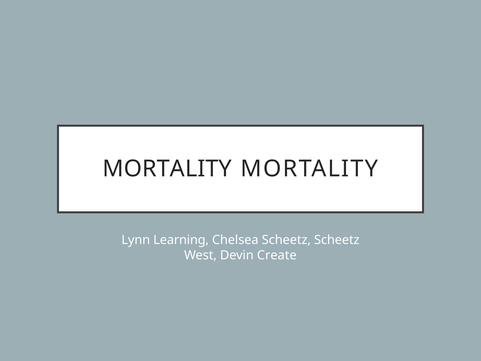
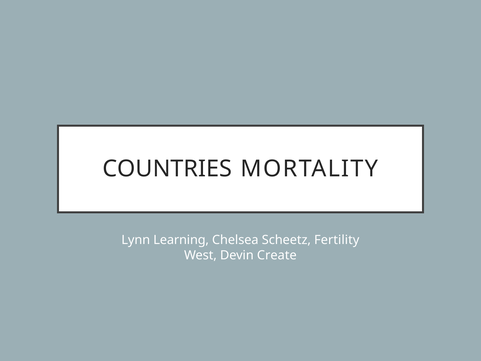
MORTALITY: MORTALITY -> COUNTRIES (167, 169)
Scheetz Scheetz: Scheetz -> Fertility (337, 240)
